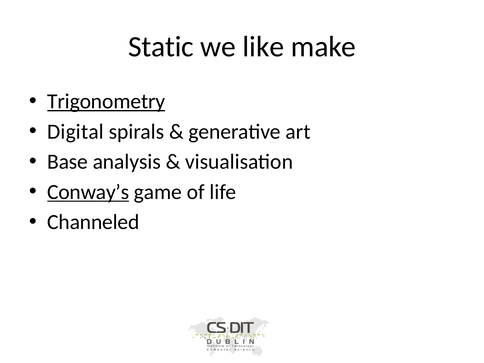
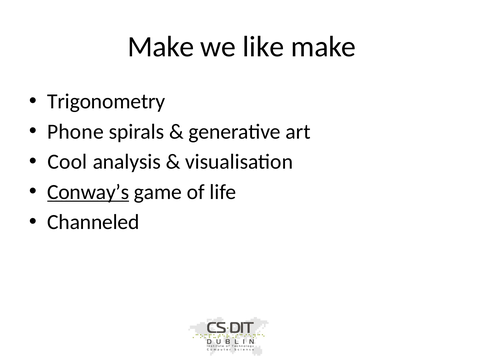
Static: Static -> Make (161, 47)
Trigonometry underline: present -> none (106, 102)
Digital: Digital -> Phone (75, 132)
Base: Base -> Cool (67, 162)
